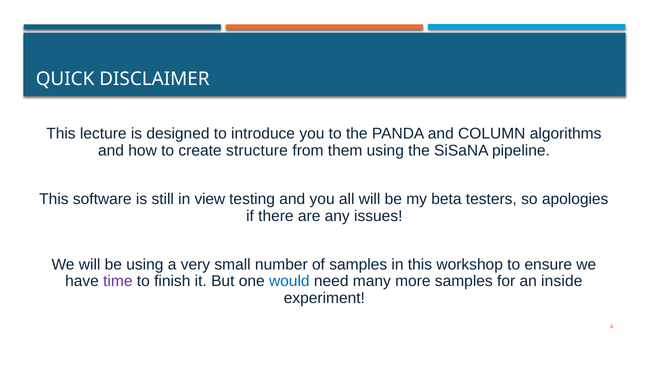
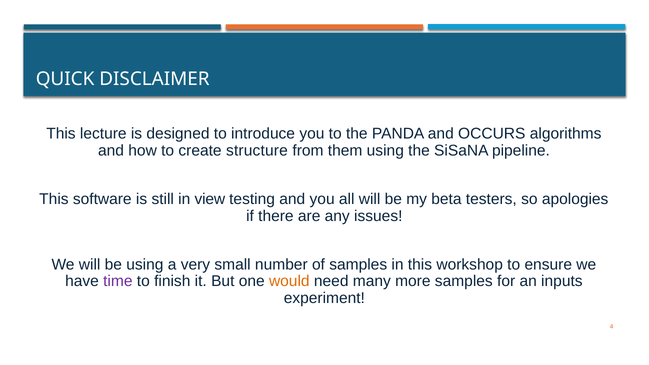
COLUMN: COLUMN -> OCCURS (492, 134)
would colour: blue -> orange (289, 281)
inside: inside -> inputs (562, 281)
